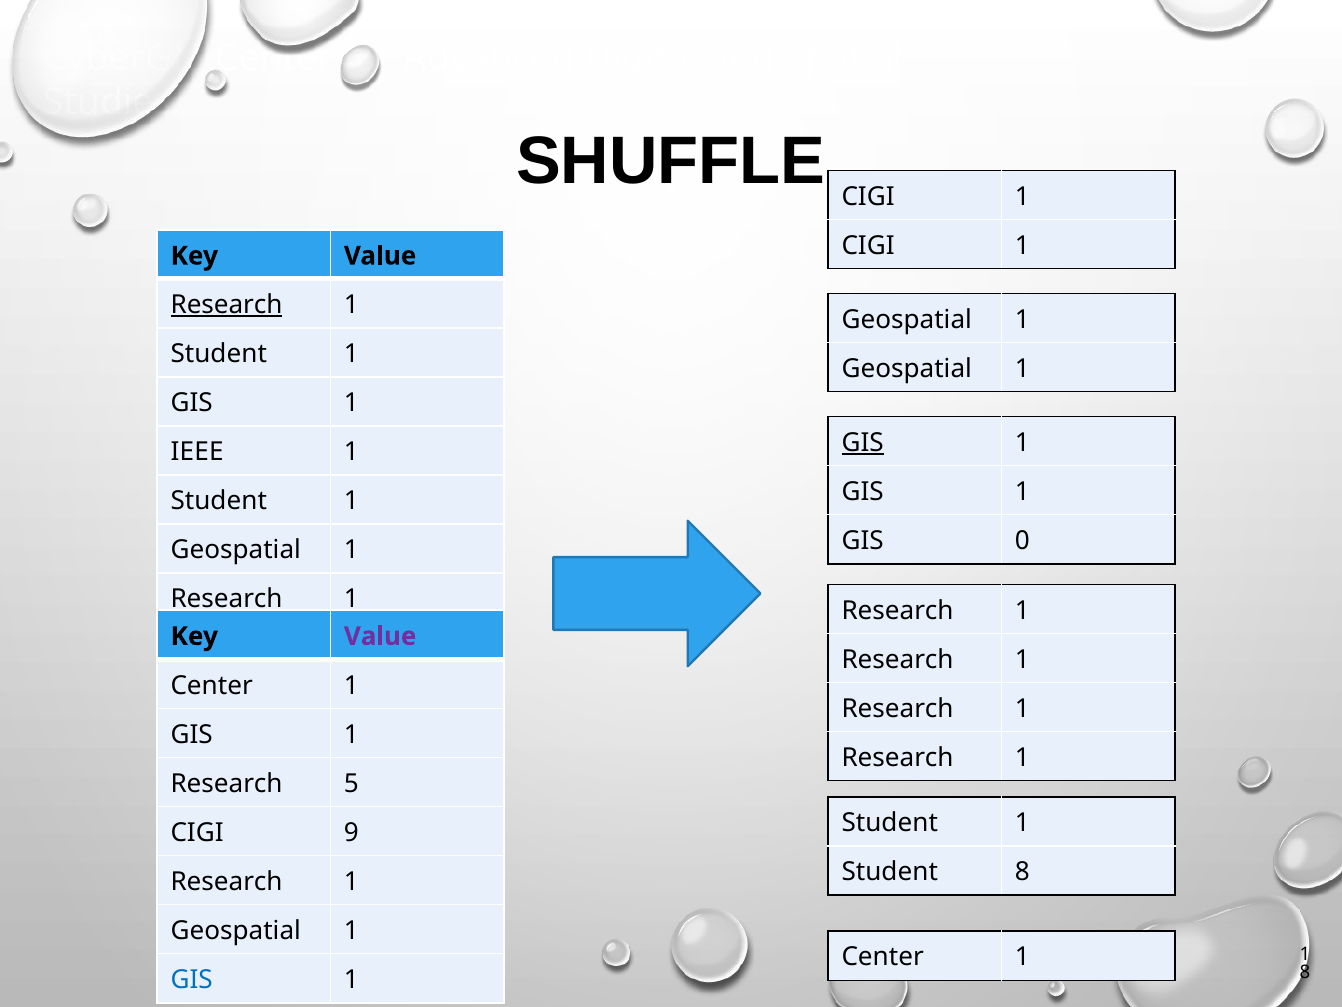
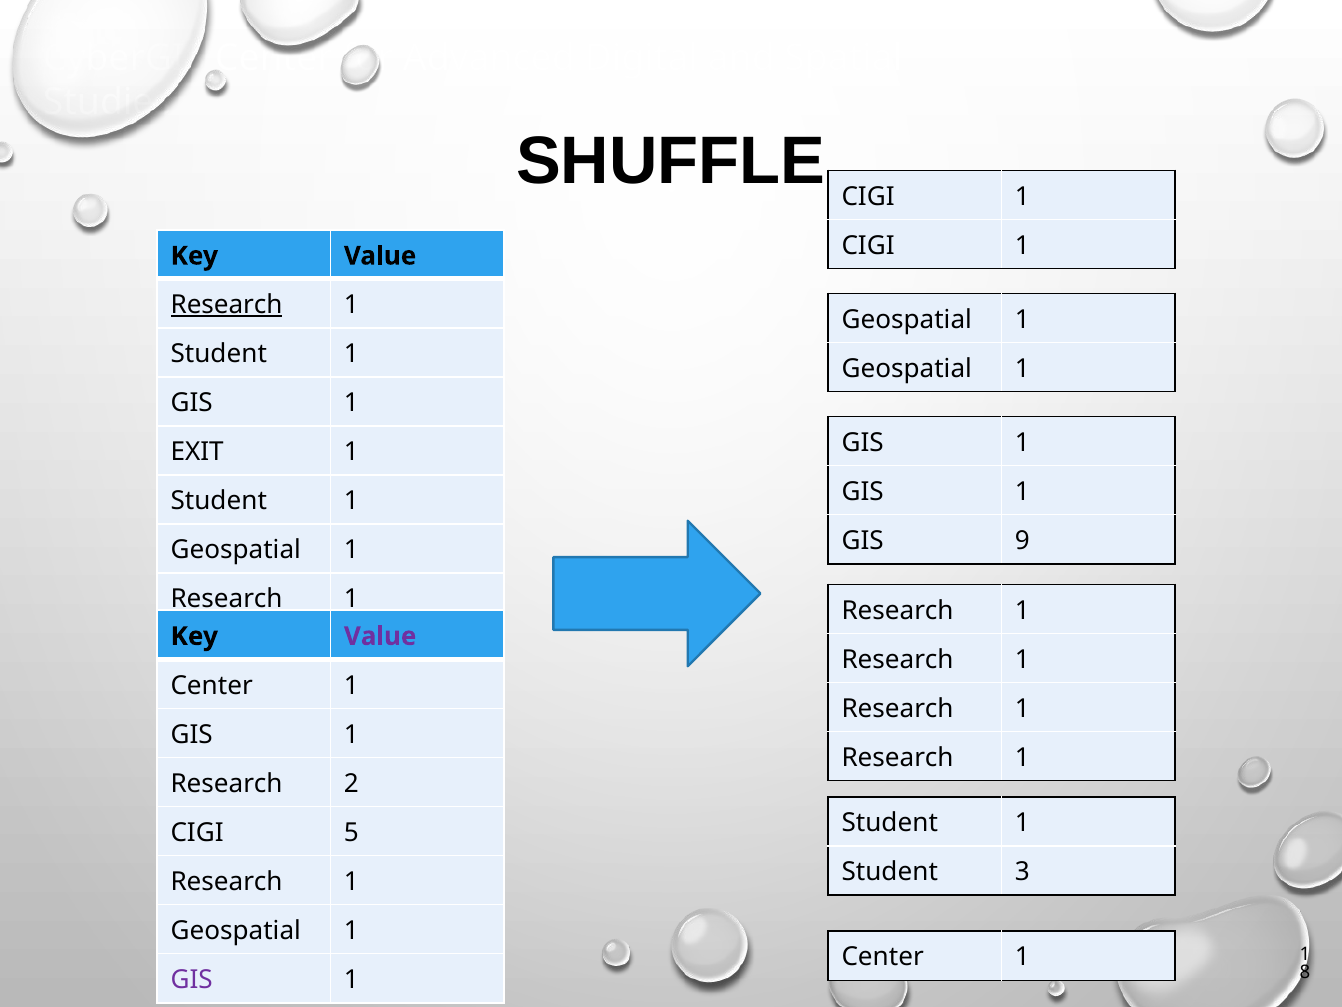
GIS underline: present -> none (863, 442)
IEEE: IEEE -> EXIT (197, 452)
0: 0 -> 9 (1022, 540)
5: 5 -> 2 (351, 783)
9: 9 -> 5 (351, 832)
Student 8: 8 -> 3 (1022, 872)
GIS colour: blue -> purple (192, 979)
